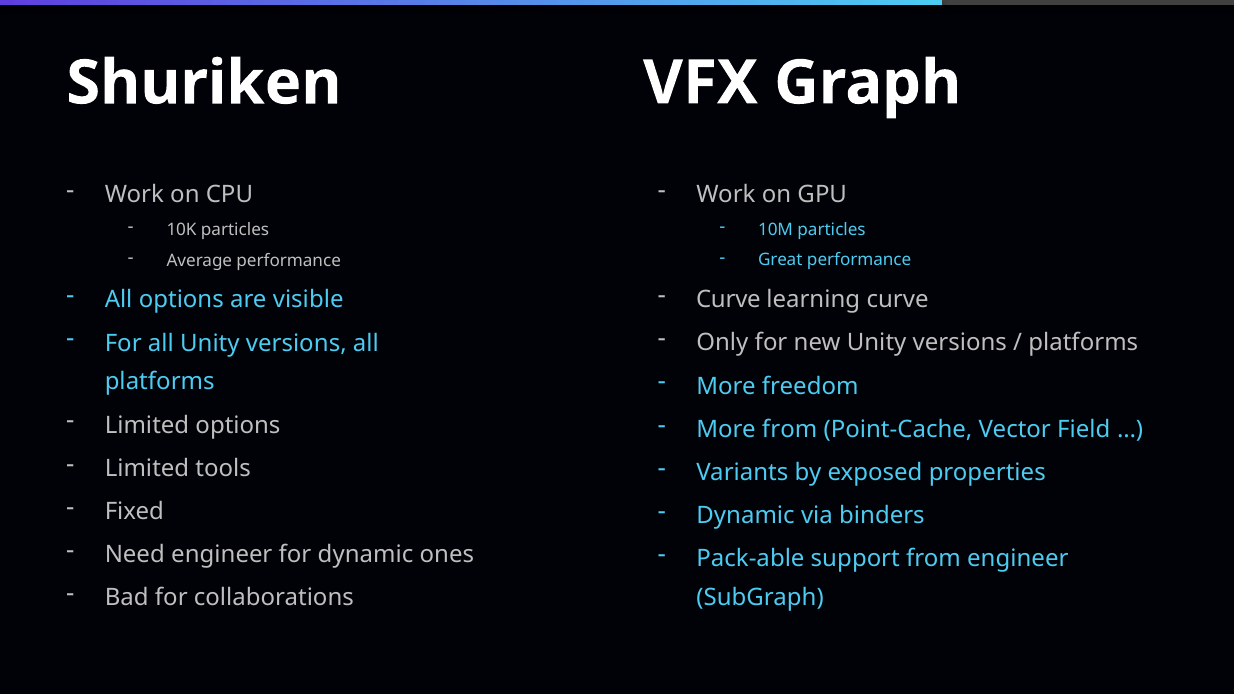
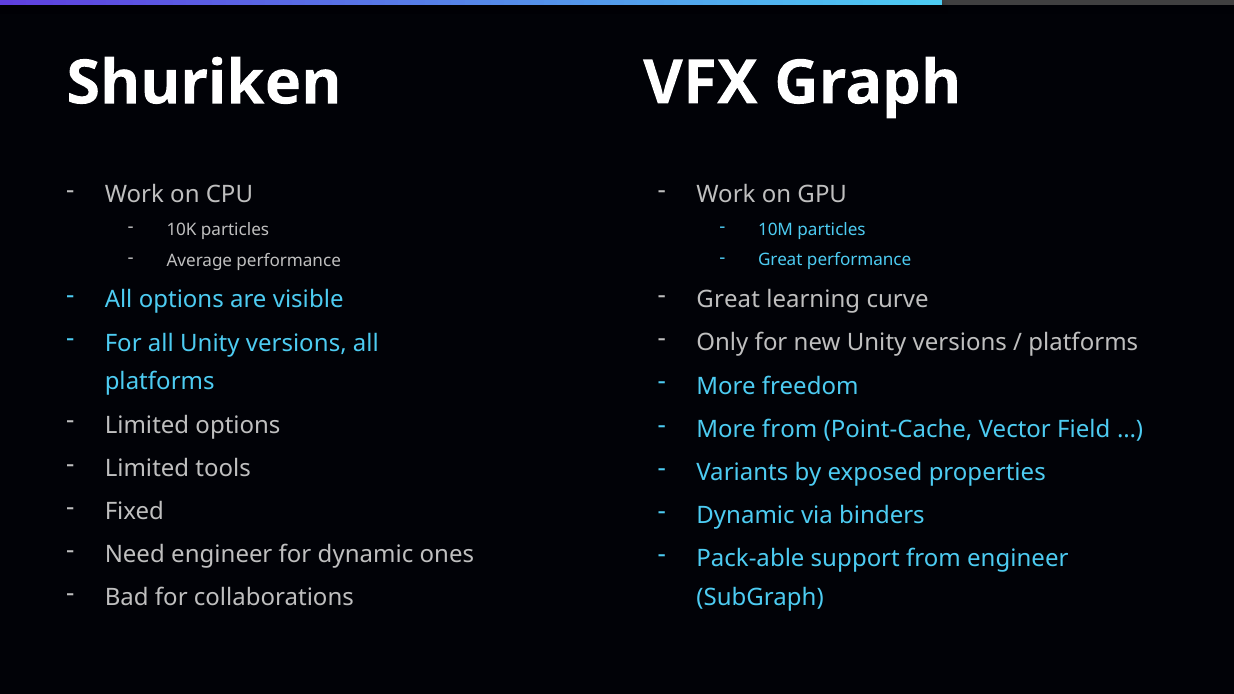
Curve: Curve -> Great (728, 300)
